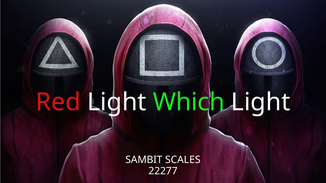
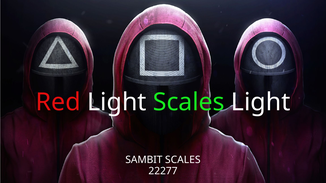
Light Which: Which -> Scales (189, 102)
